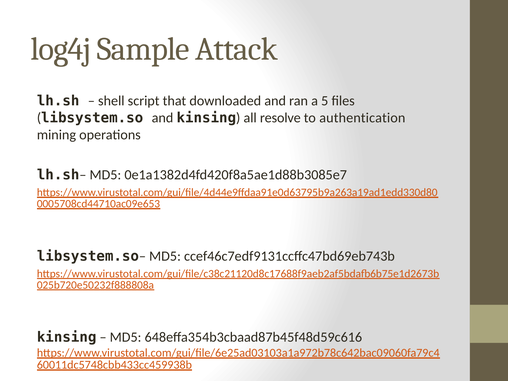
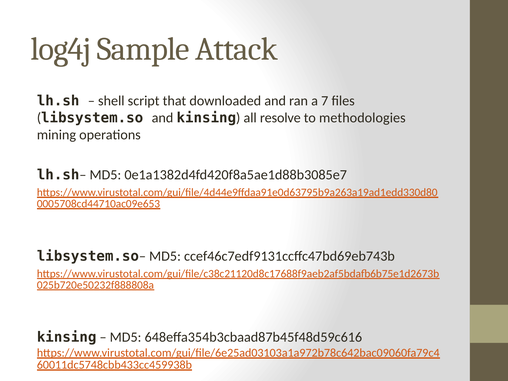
5: 5 -> 7 (325, 101)
authentication: authentication -> methodologies (362, 118)
